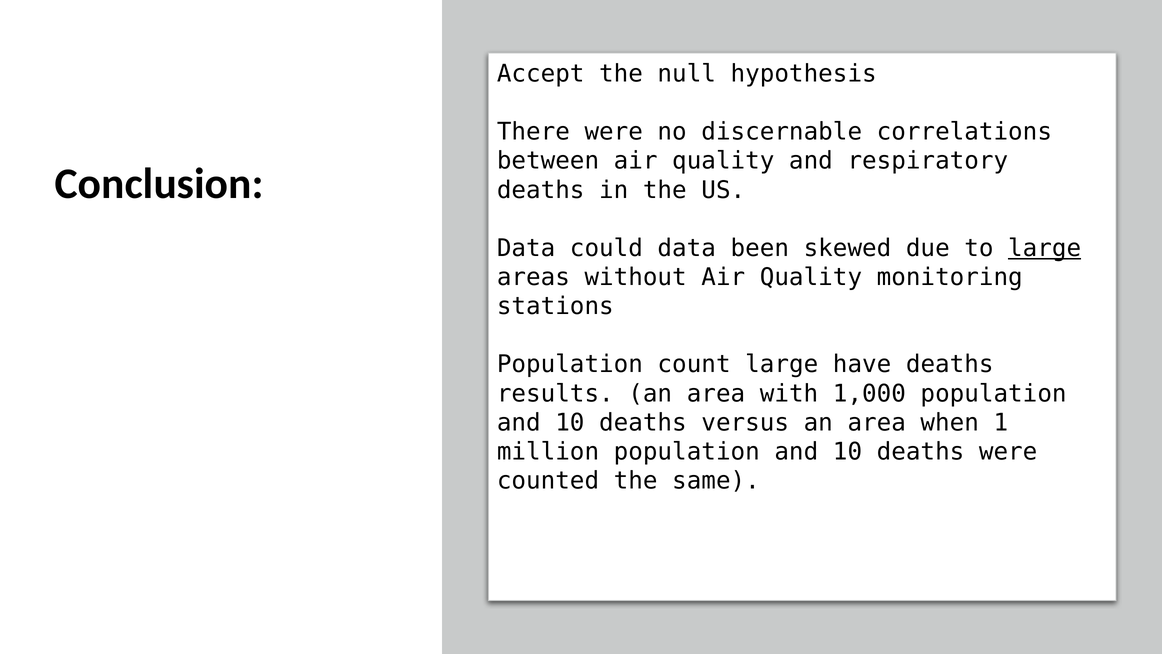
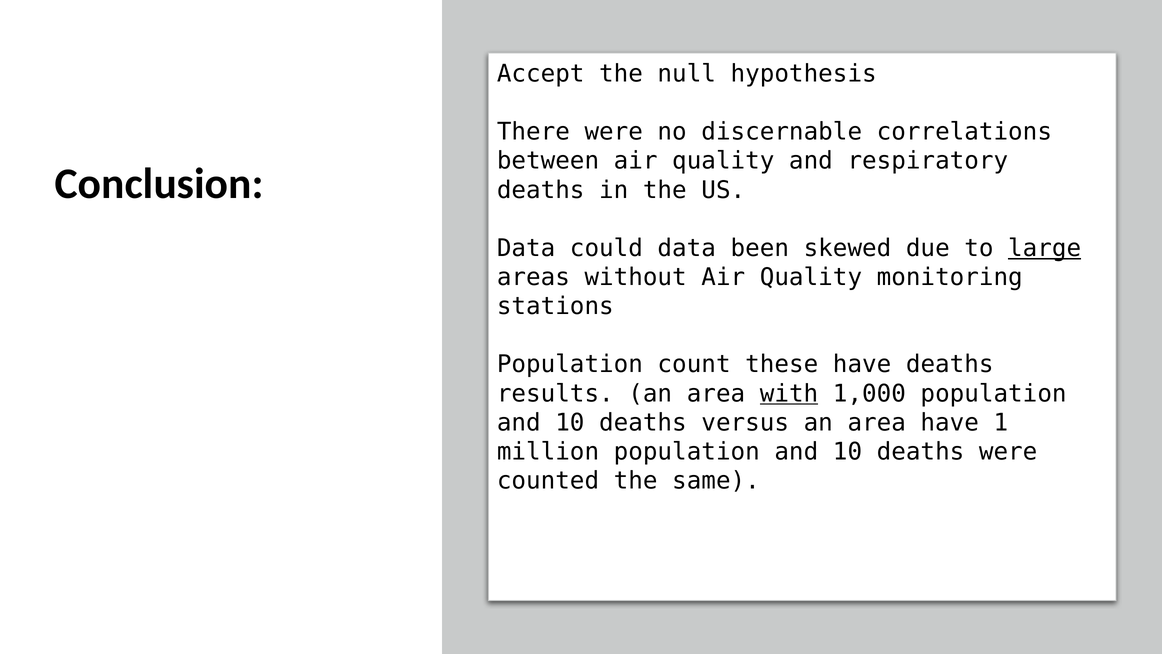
count large: large -> these (782, 364)
with underline: none -> present (789, 393)
area when: when -> have (950, 422)
